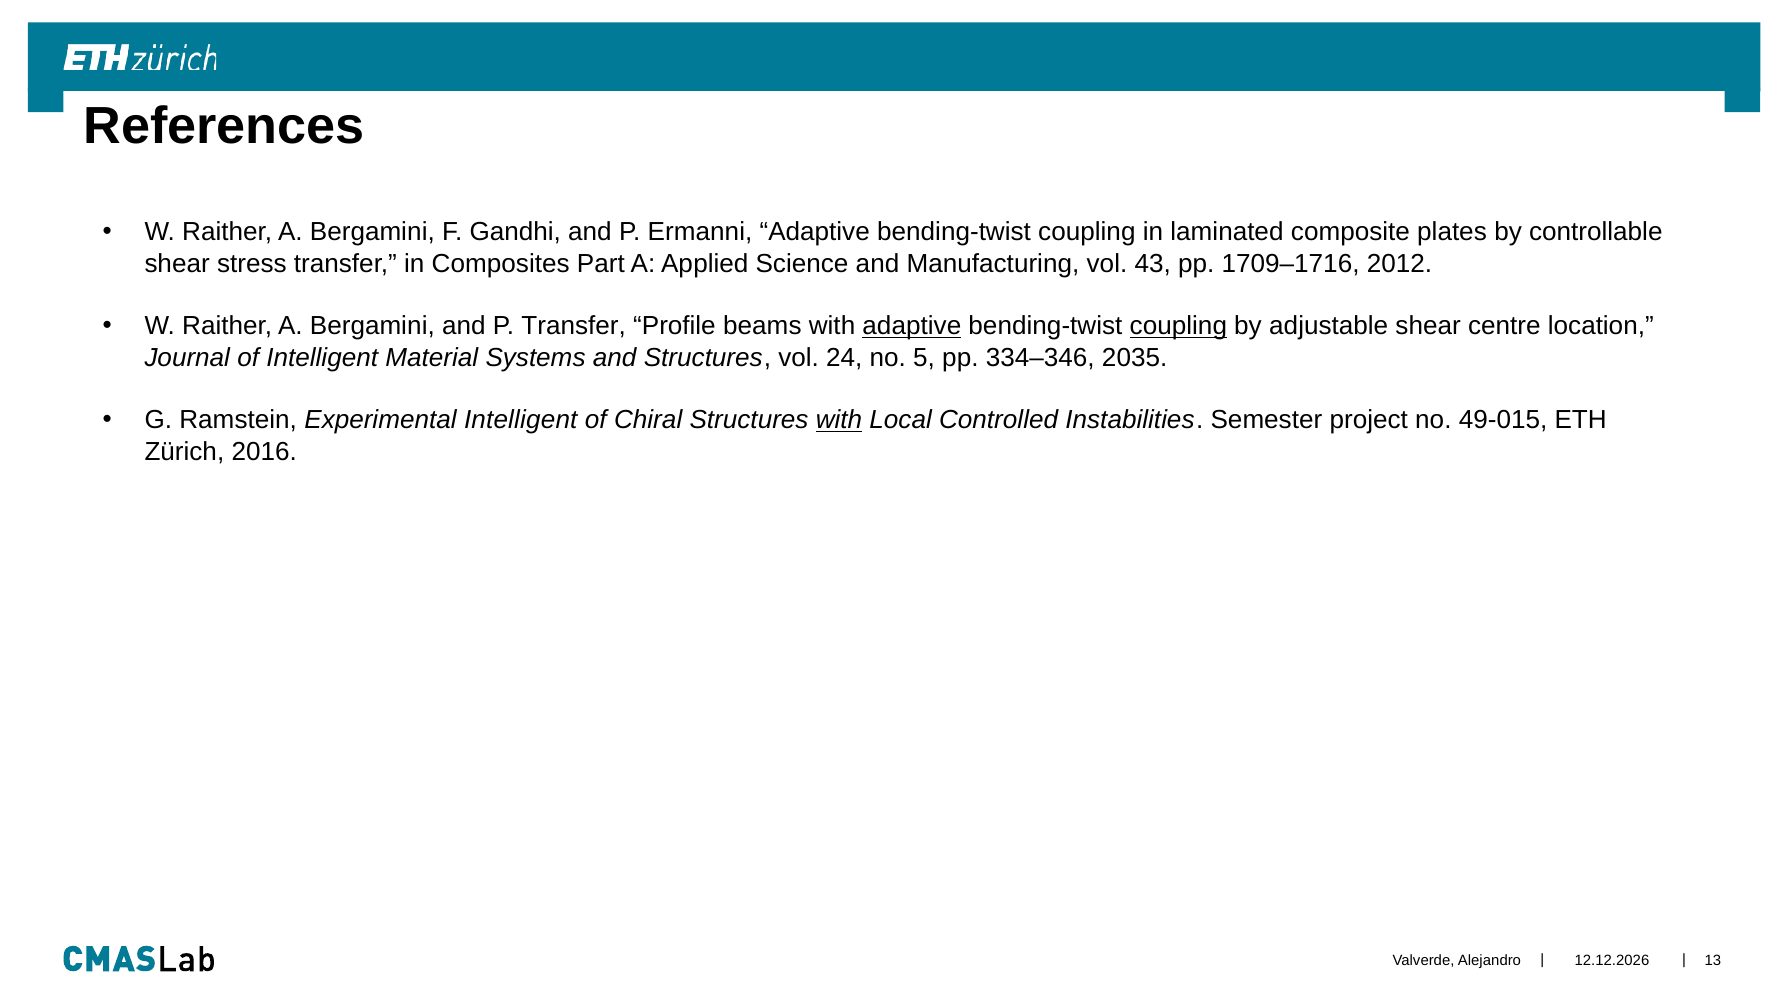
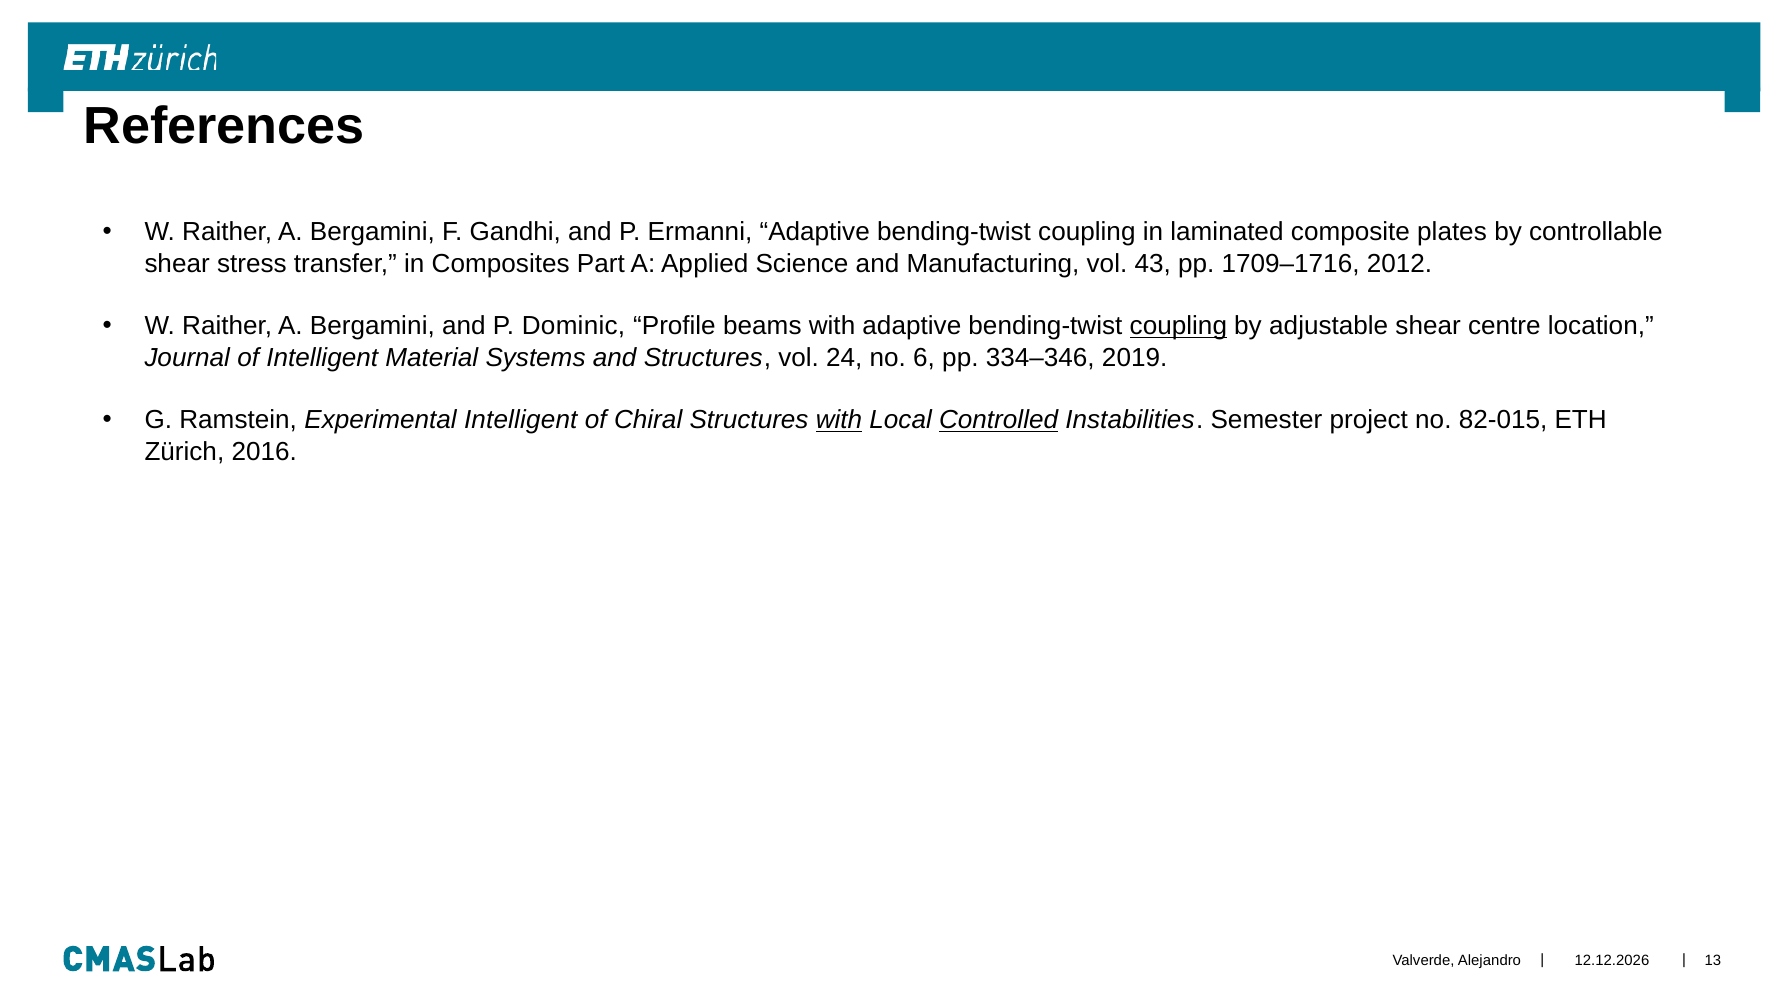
P Transfer: Transfer -> Dominic (574, 326)
adaptive underline: present -> none (912, 326)
5: 5 -> 6 (924, 358)
2035: 2035 -> 2019 (1135, 358)
Controlled underline: none -> present (999, 420)
49-015: 49-015 -> 82-015 (1503, 420)
